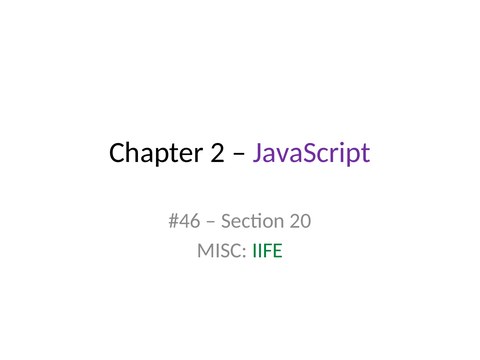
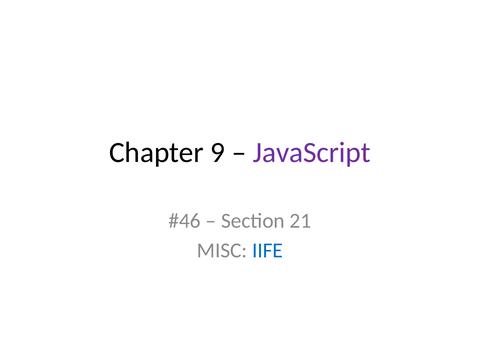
2: 2 -> 9 (218, 152)
20: 20 -> 21 (300, 221)
IIFE colour: green -> blue (268, 251)
